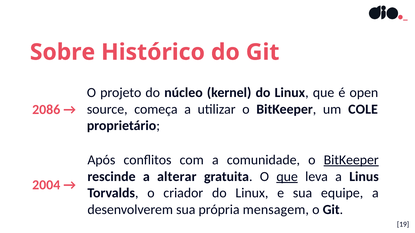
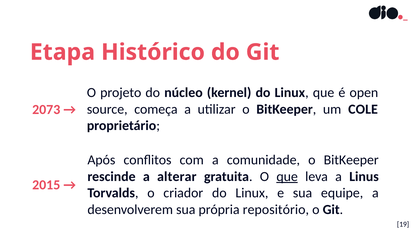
Sobre: Sobre -> Etapa (62, 52)
2086: 2086 -> 2073 (46, 110)
BitKeeper underline: present -> none (351, 160)
2004: 2004 -> 2015 (46, 185)
mensagem: mensagem -> repositório (276, 210)
